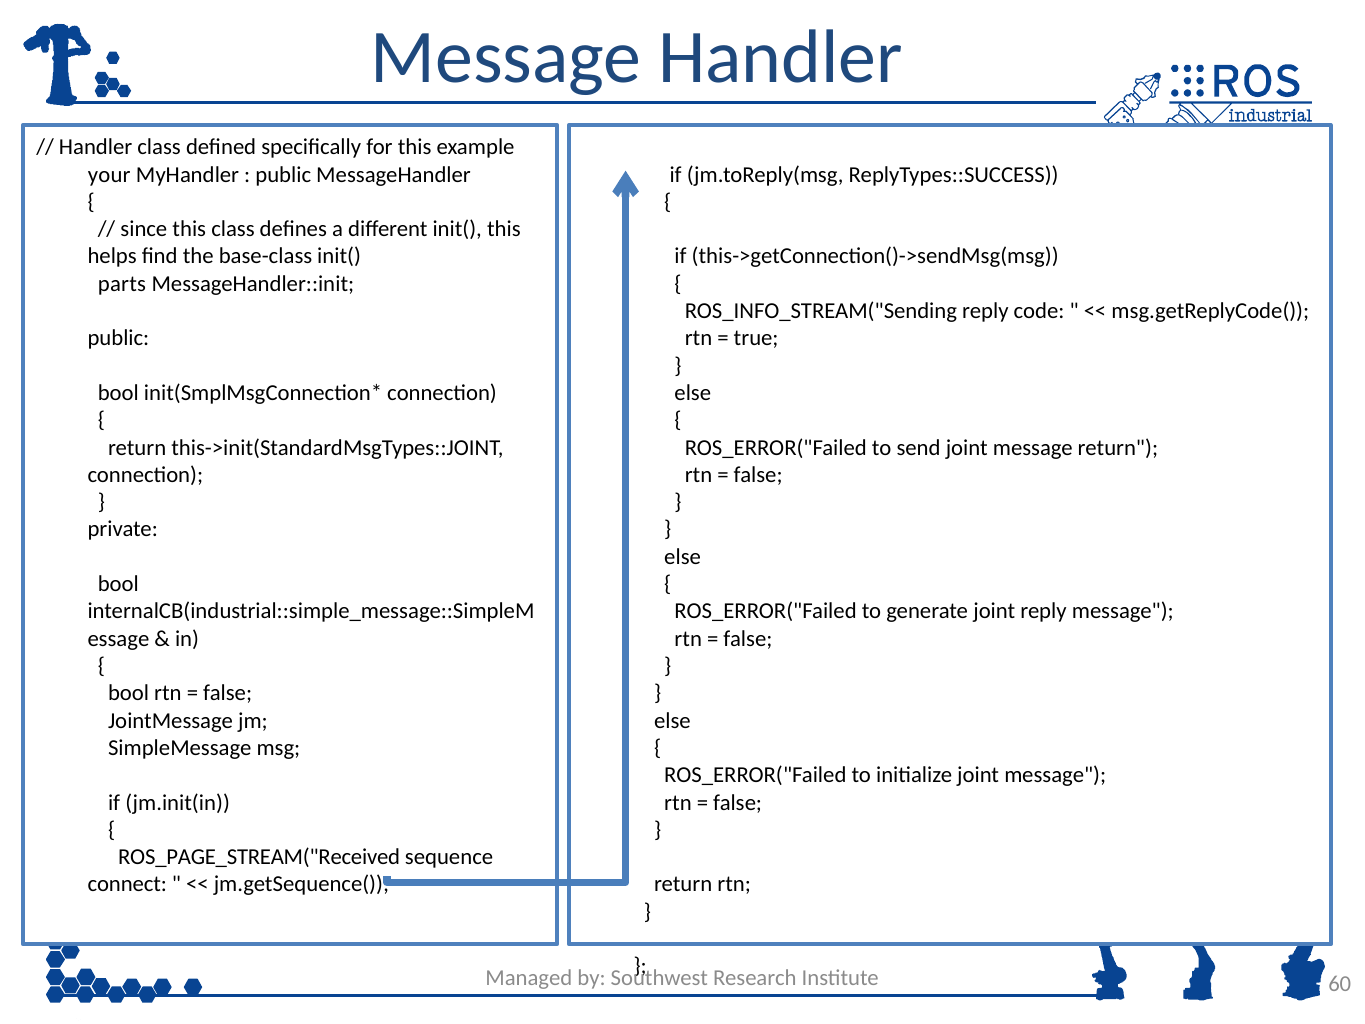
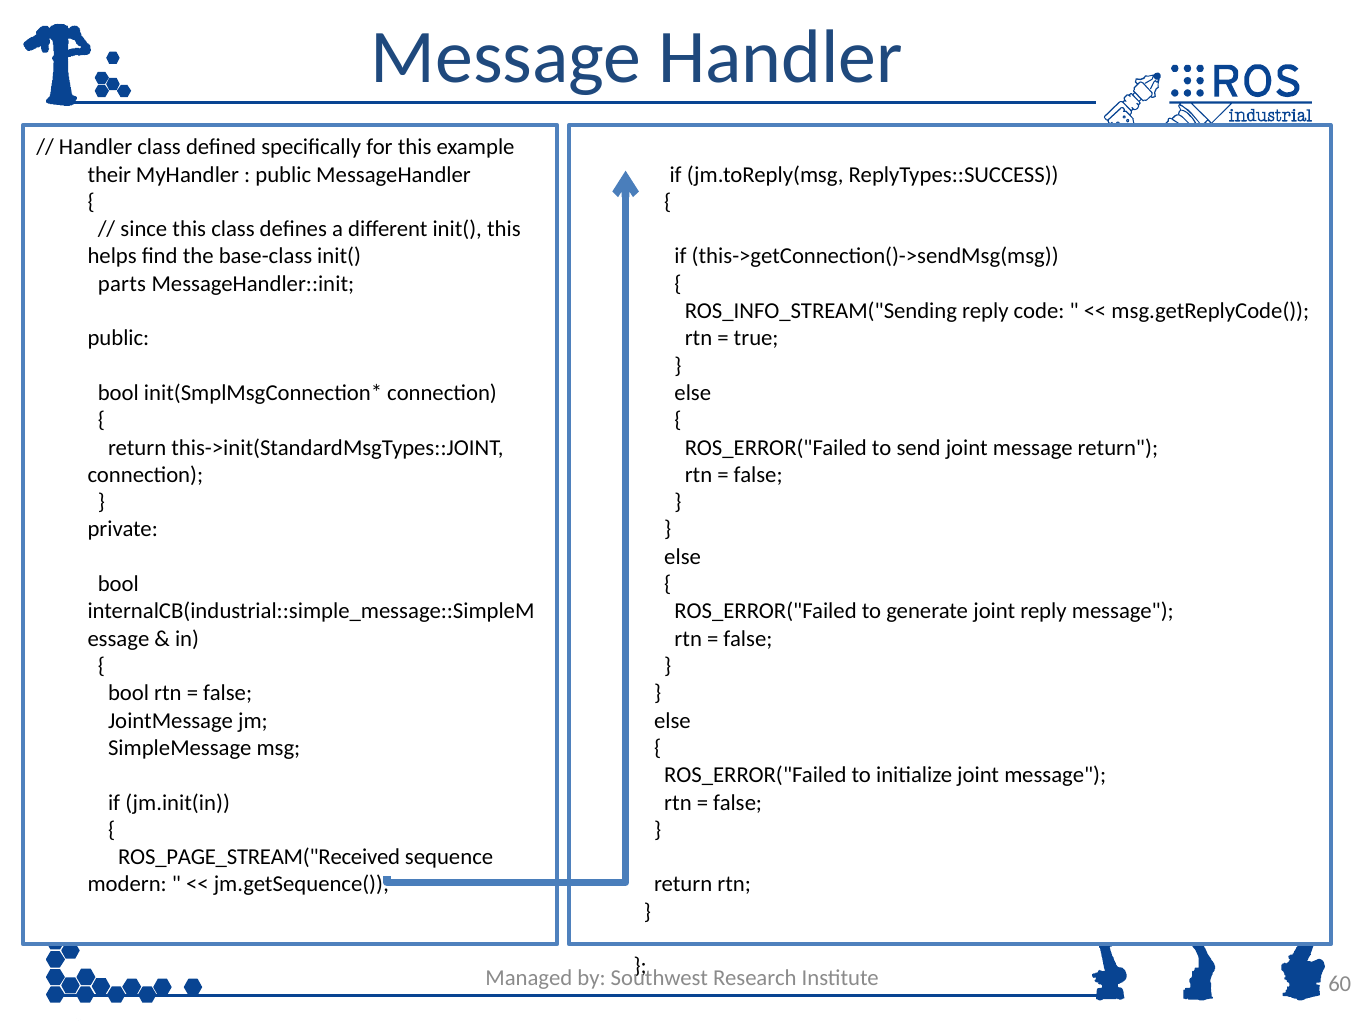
your: your -> their (109, 174)
connect: connect -> modern (127, 884)
